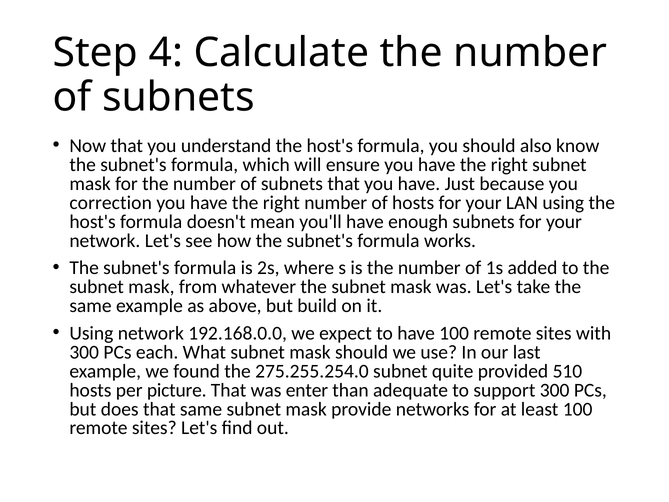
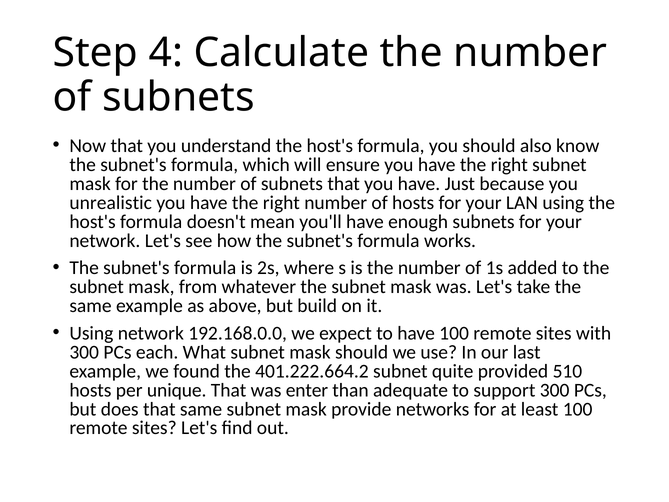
correction: correction -> unrealistic (111, 203)
275.255.254.0: 275.255.254.0 -> 401.222.664.2 (312, 371)
picture: picture -> unique (177, 390)
